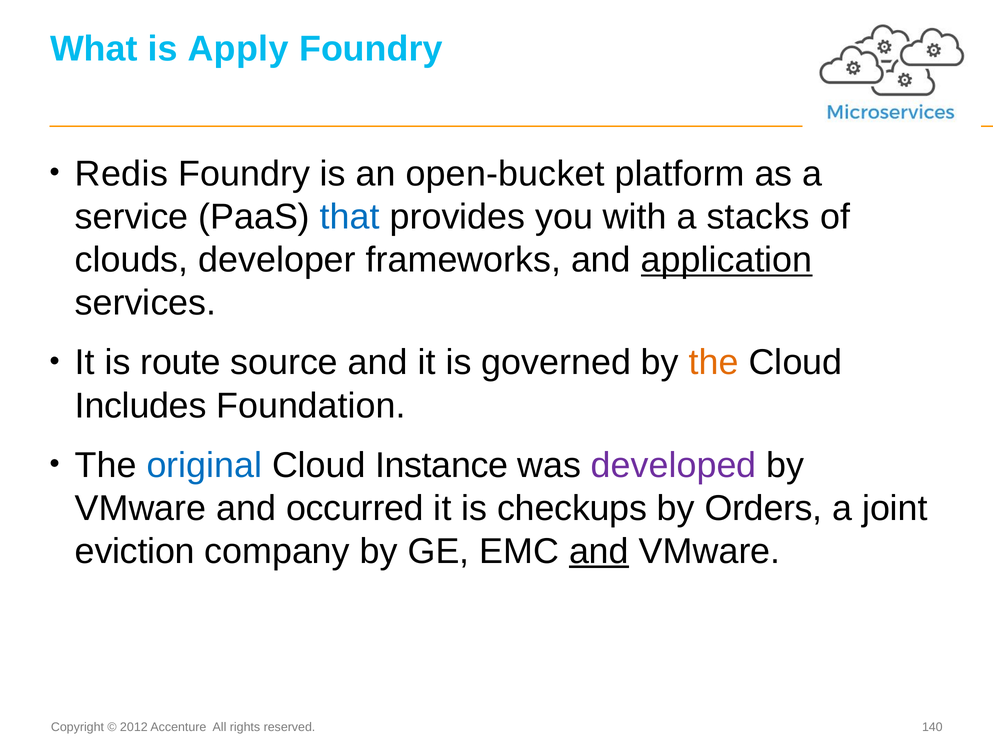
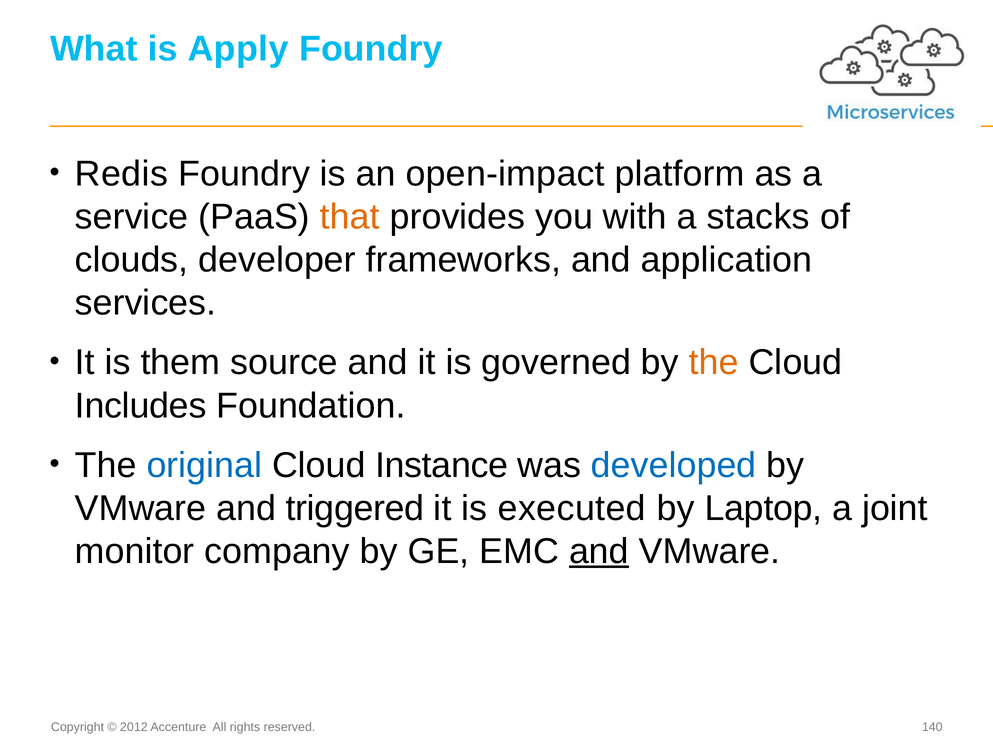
open-bucket: open-bucket -> open-impact (505, 174)
that colour: blue -> orange (350, 217)
application underline: present -> none (727, 260)
route: route -> them (180, 363)
developed colour: purple -> blue (674, 465)
occurred: occurred -> triggered (355, 508)
checkups: checkups -> executed (572, 508)
Orders: Orders -> Laptop (764, 508)
eviction: eviction -> monitor (135, 551)
